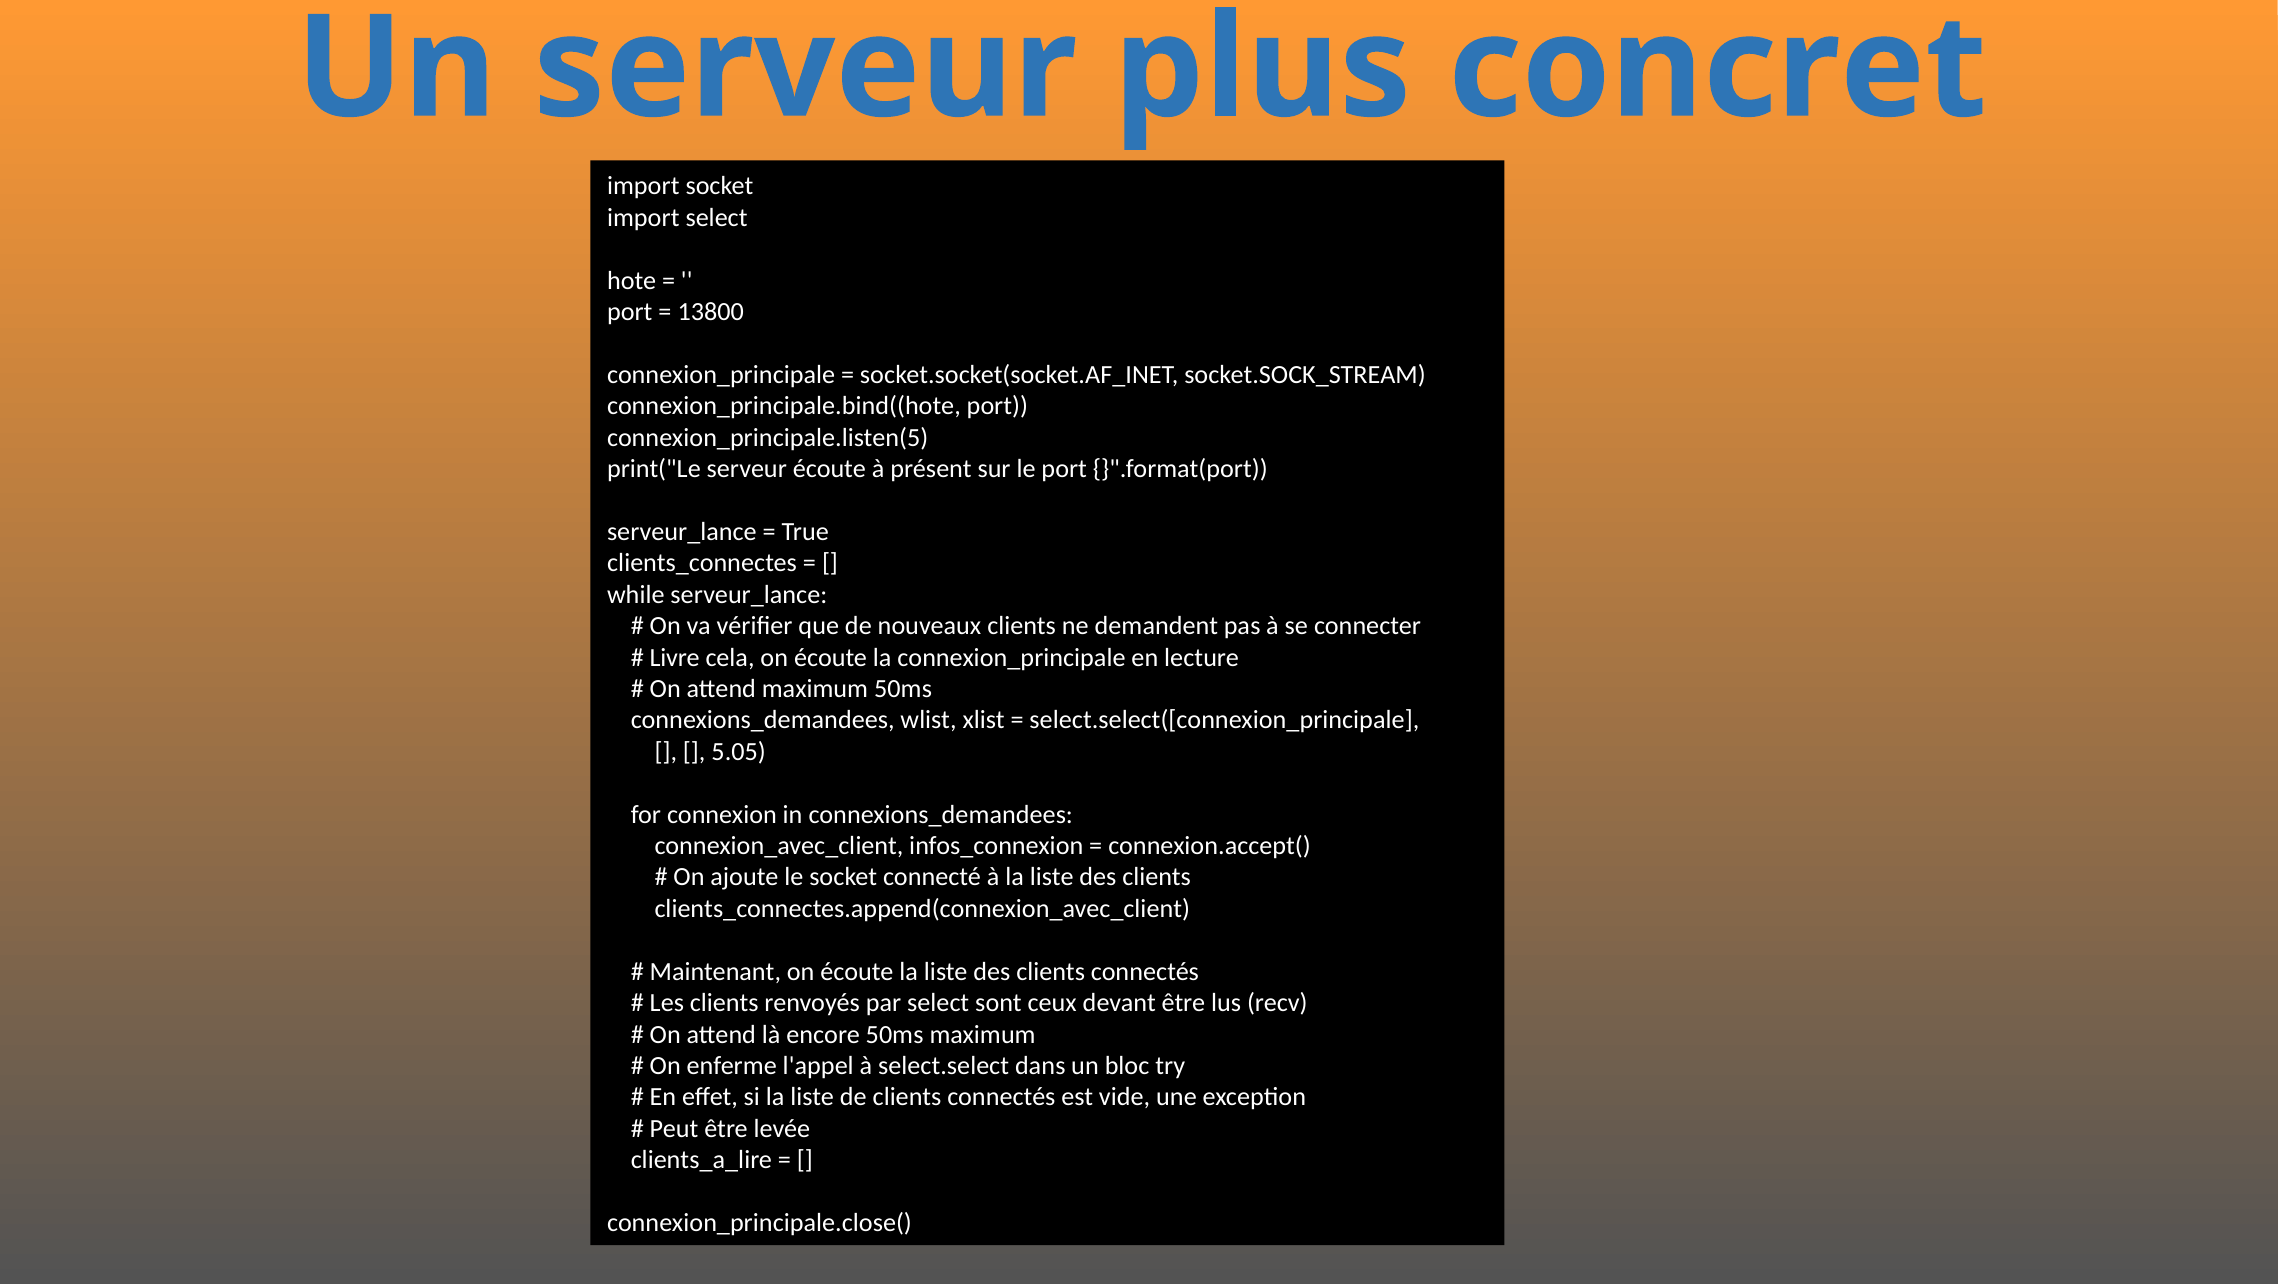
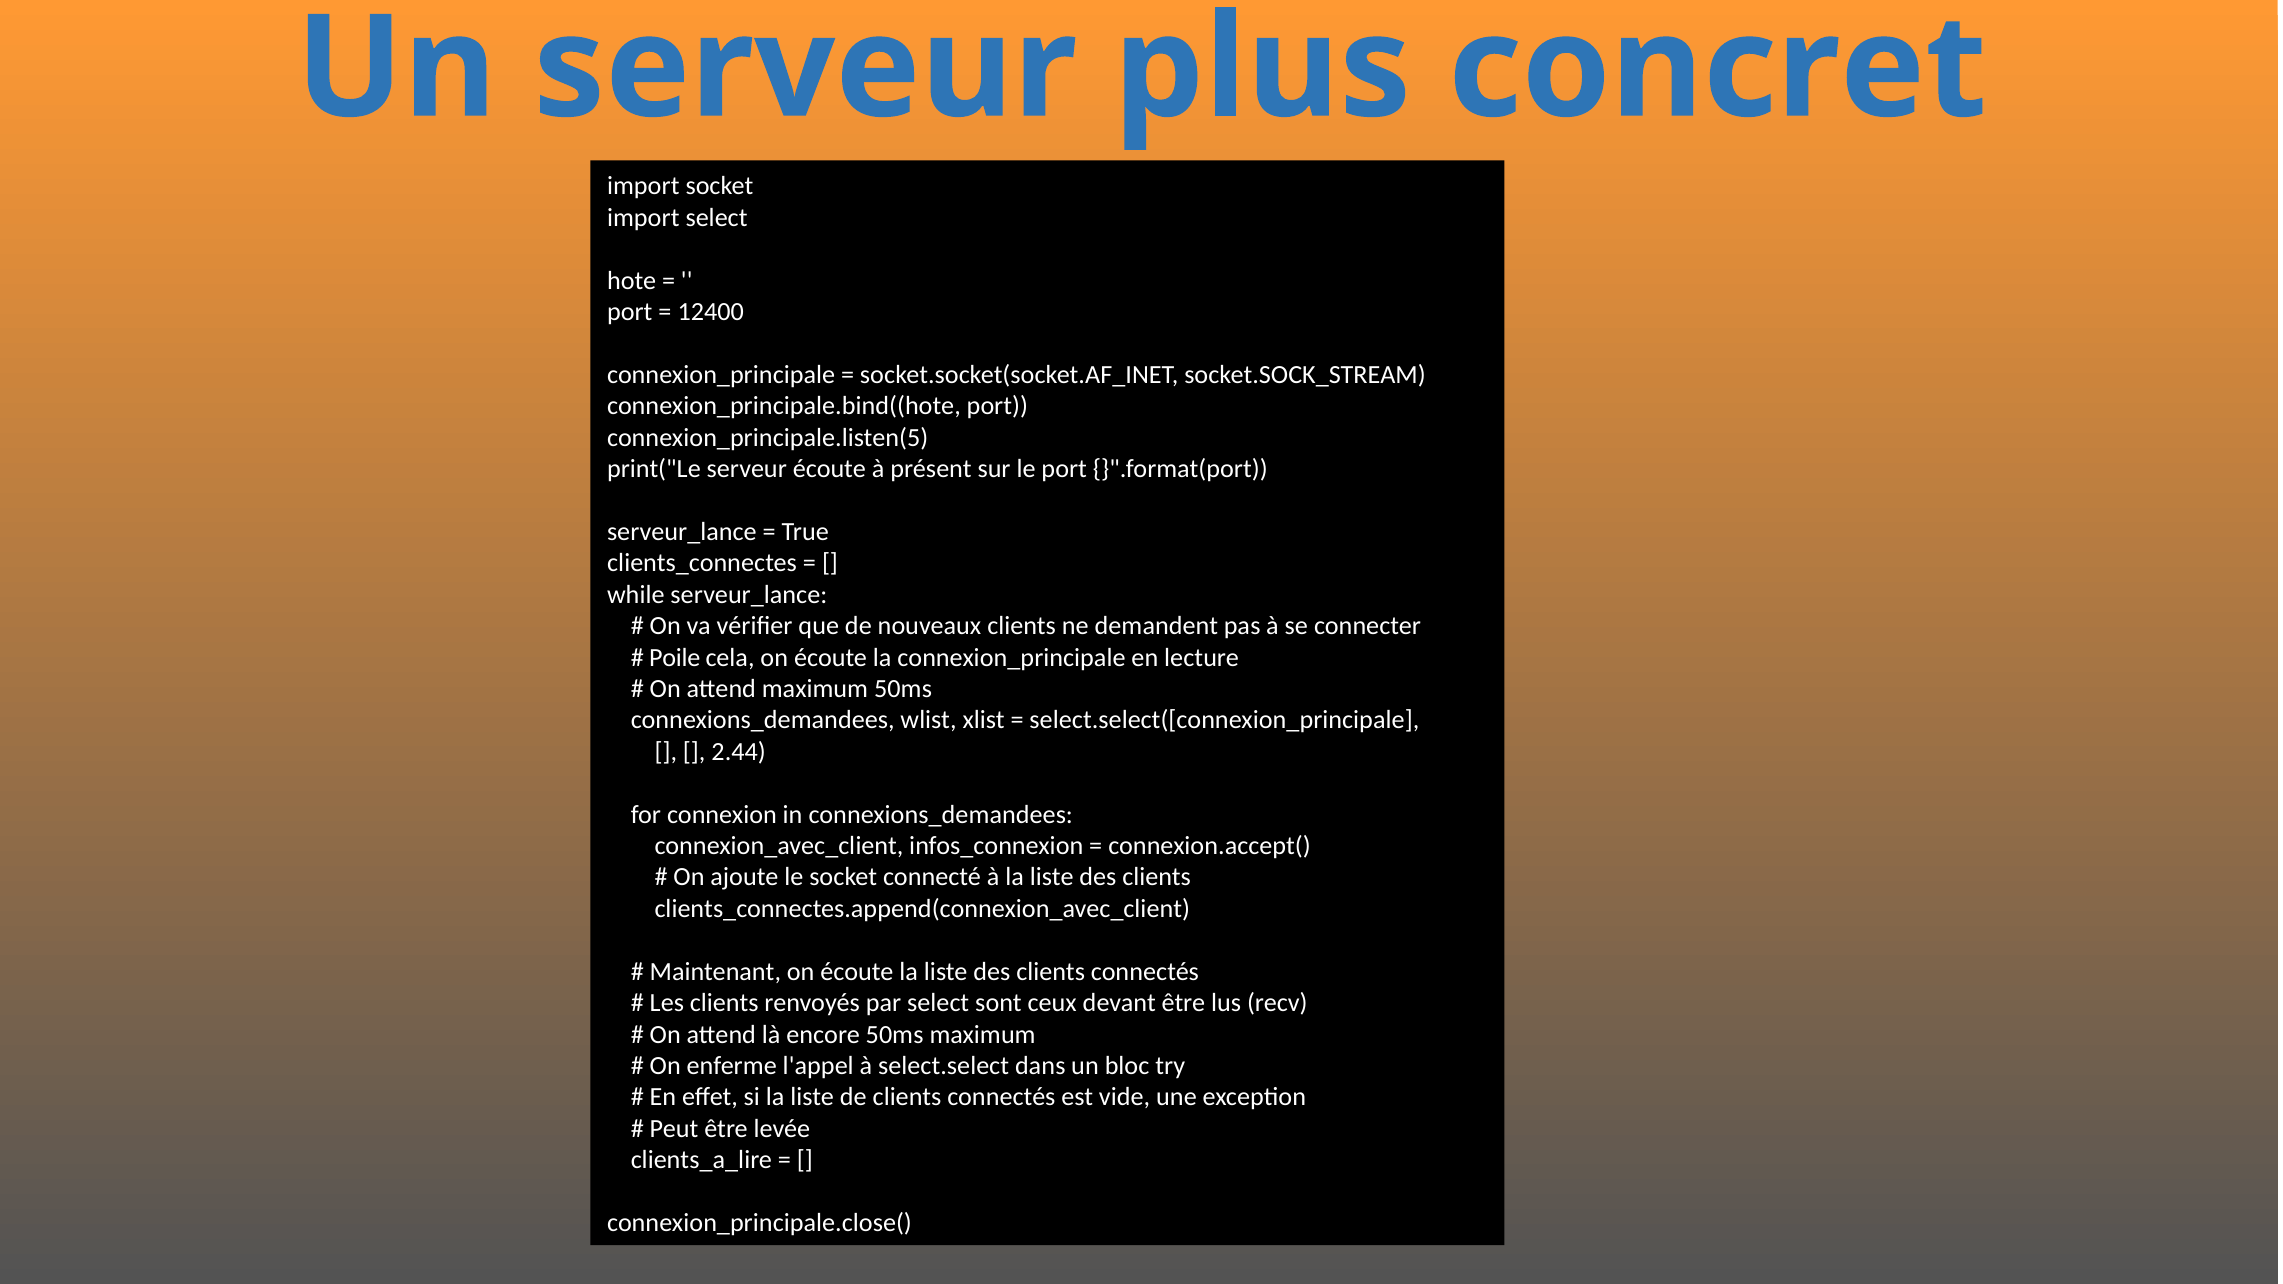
13800: 13800 -> 12400 (711, 312)
Livre: Livre -> Poile (675, 658)
5.05: 5.05 -> 2.44 (739, 752)
